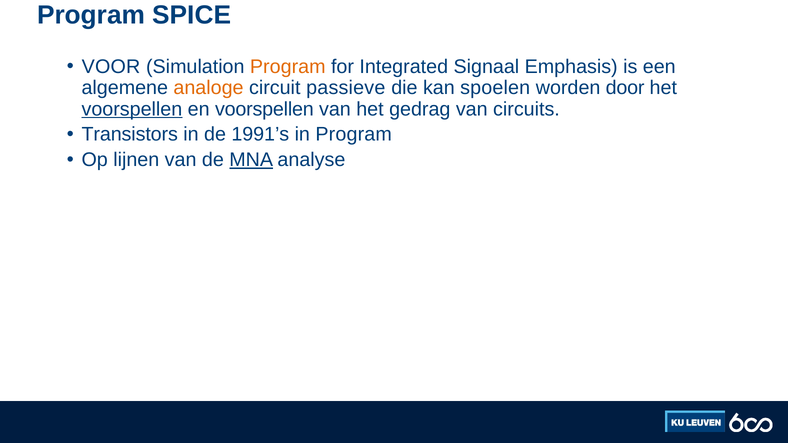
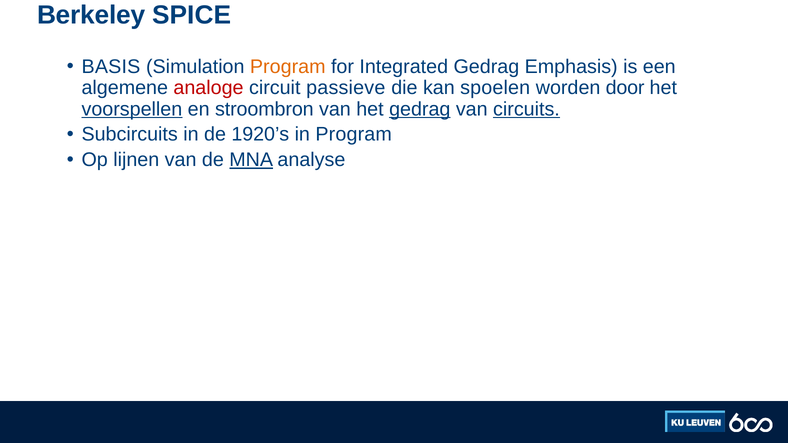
Program: Program -> Berkeley (91, 15)
VOOR: VOOR -> BASIS (111, 67)
Integrated Signaal: Signaal -> Gedrag (486, 67)
analoge colour: orange -> red (209, 88)
en voorspellen: voorspellen -> stroombron (264, 109)
gedrag underline: none -> present (420, 109)
circuits underline: none -> present (526, 109)
Transistors: Transistors -> Subcircuits (130, 135)
1991’s: 1991’s -> 1920’s (260, 135)
